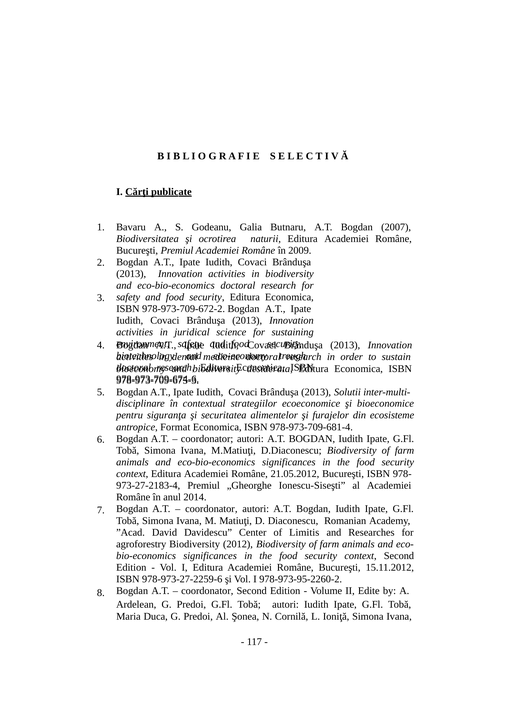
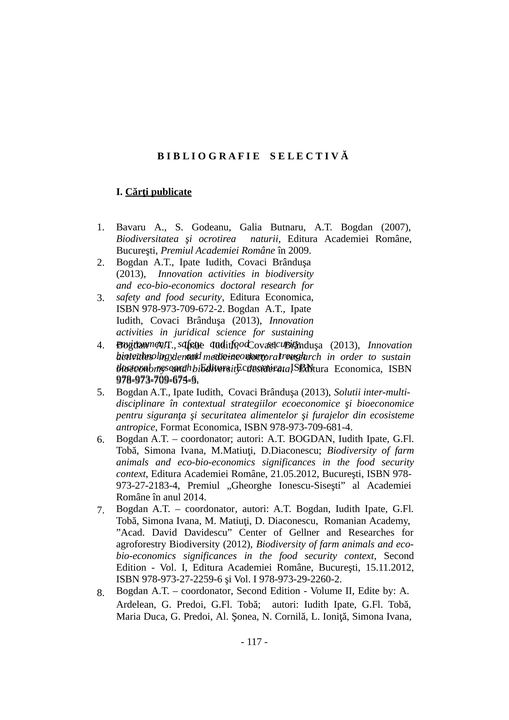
Limitis: Limitis -> Gellner (304, 533)
978-973-95-2260-2: 978-973-95-2260-2 -> 978-973-29-2260-2 (301, 579)
